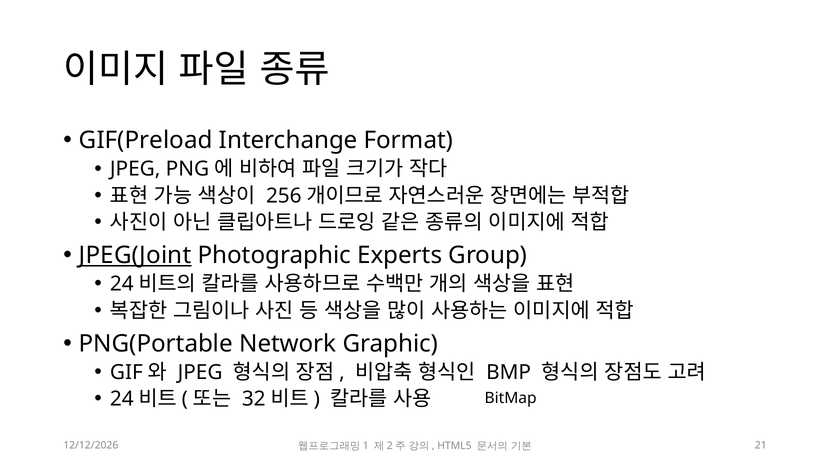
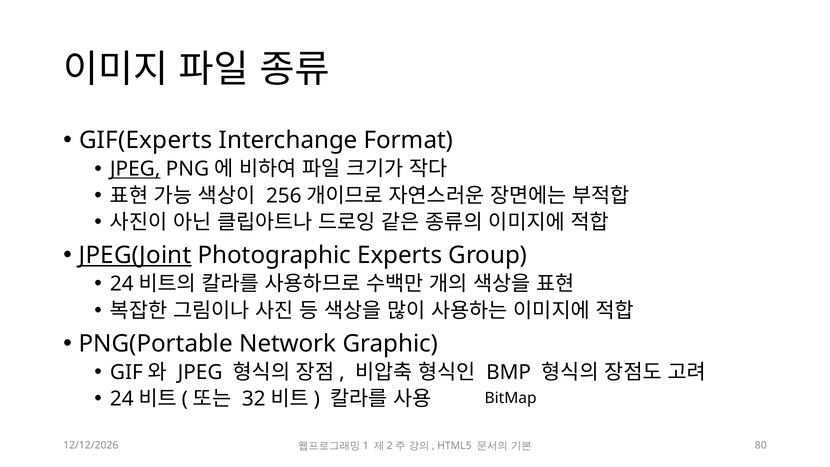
GIF(Preload: GIF(Preload -> GIF(Experts (146, 140)
JPEG underline: none -> present (135, 169)
21: 21 -> 80 (761, 445)
